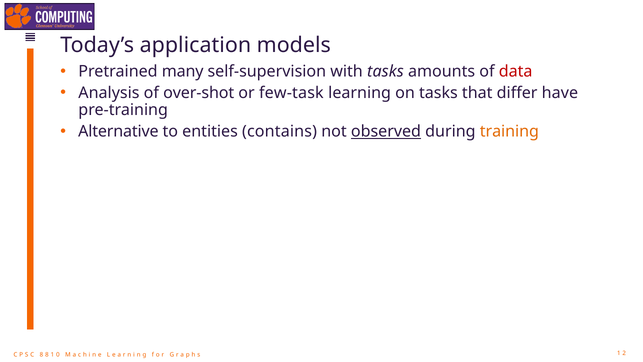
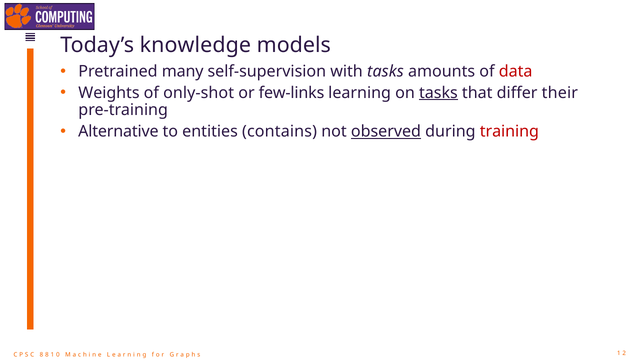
application: application -> knowledge (195, 45)
Analysis: Analysis -> Weights (109, 93)
over-shot: over-shot -> only-shot (199, 93)
few-task: few-task -> few-links (292, 93)
tasks underline: none -> present (438, 93)
have: have -> their (560, 93)
training colour: orange -> red (509, 131)
